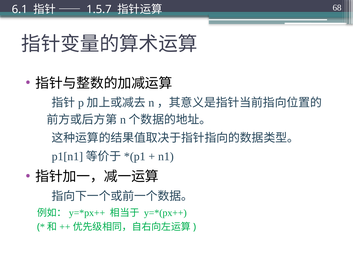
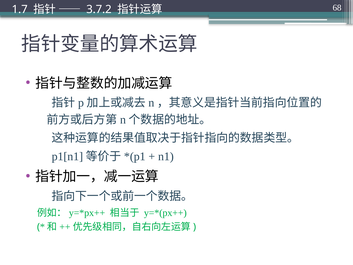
6.1: 6.1 -> 1.7 (20, 9)
1.5.7: 1.5.7 -> 3.7.2 (99, 9)
